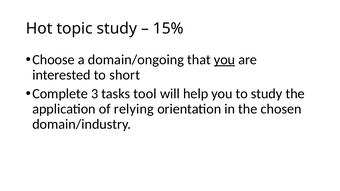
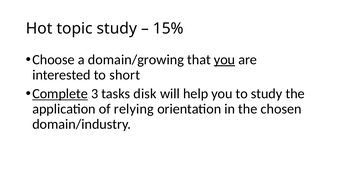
domain/ongoing: domain/ongoing -> domain/growing (136, 60)
Complete underline: none -> present (60, 94)
tool: tool -> disk (145, 94)
